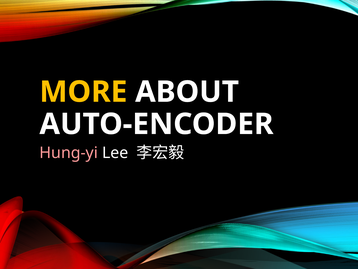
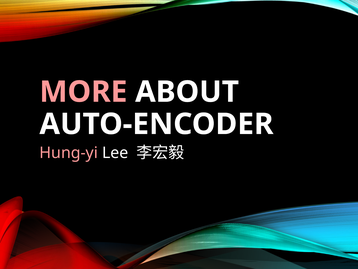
MORE colour: yellow -> pink (83, 92)
